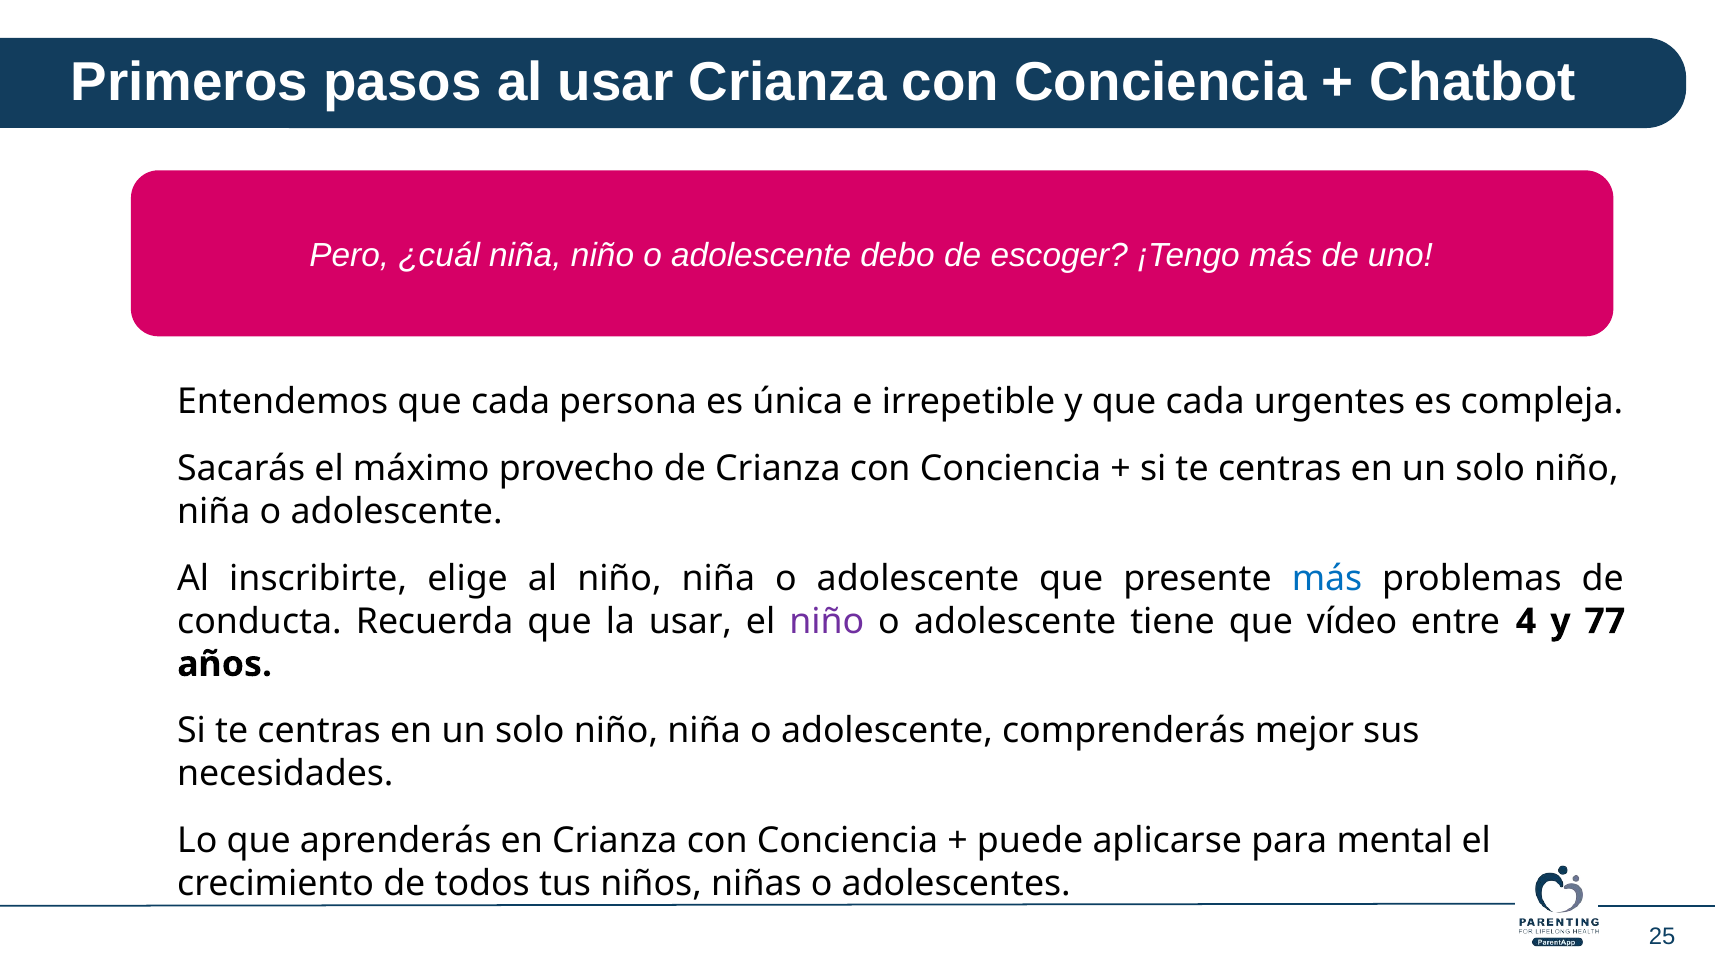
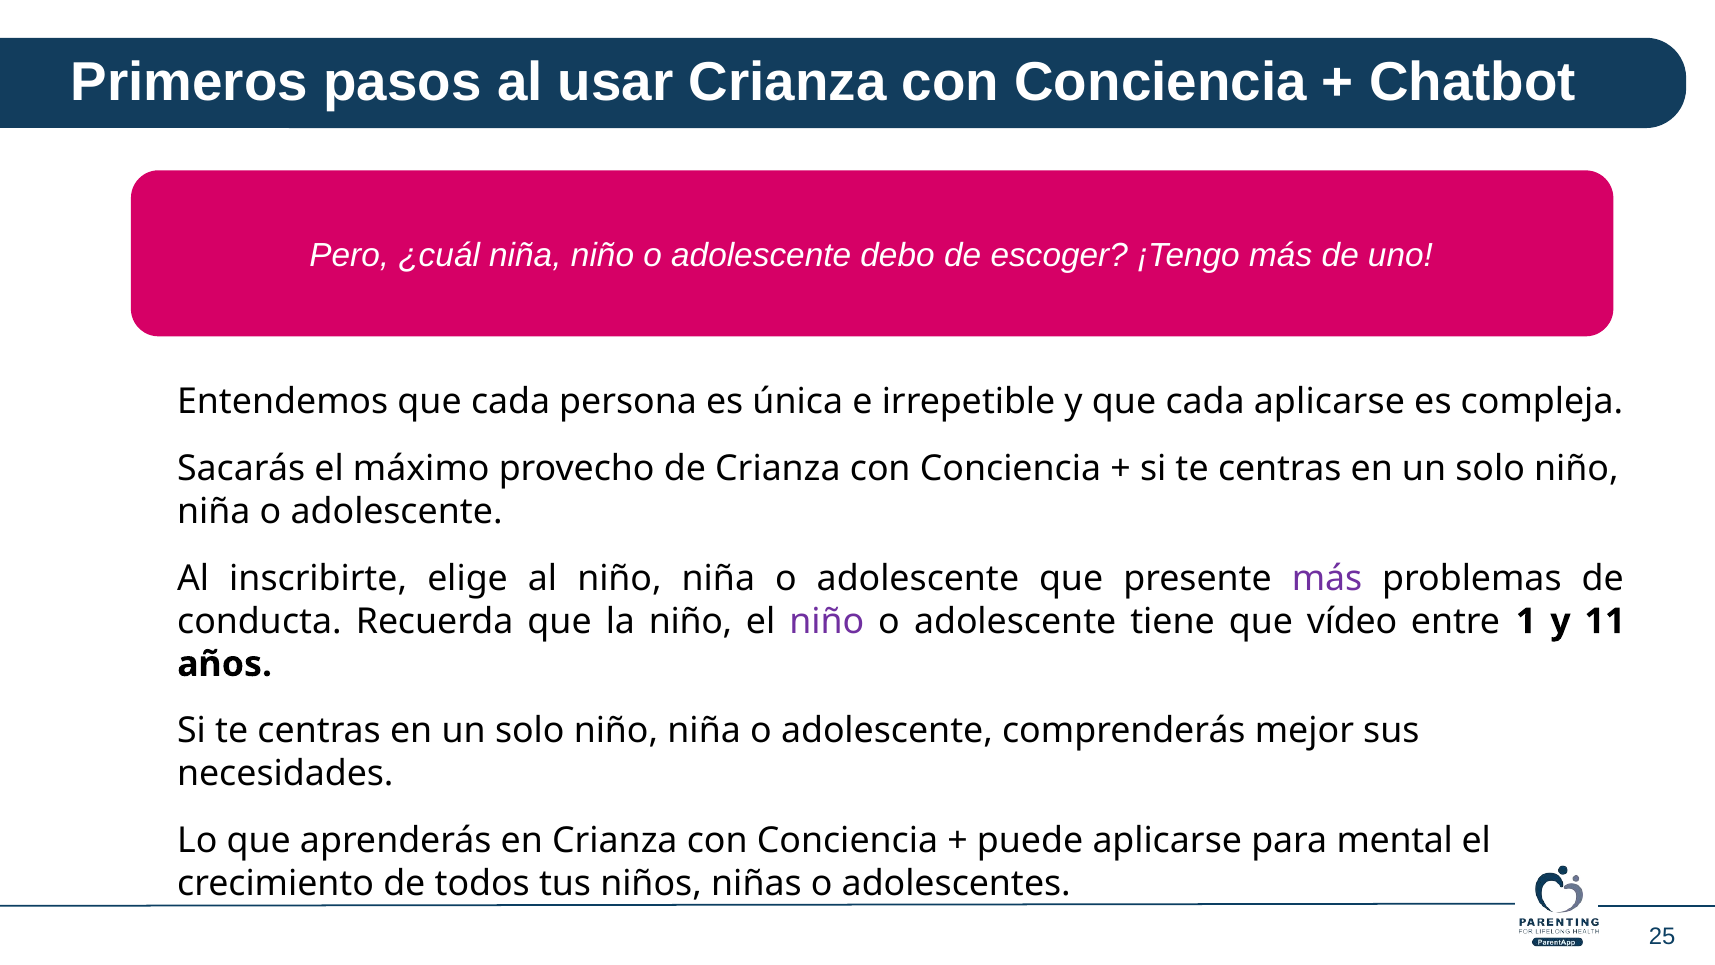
cada urgentes: urgentes -> aplicarse (1329, 402)
más colour: blue -> purple (1327, 578)
la usar: usar -> niño (691, 621)
4: 4 -> 1 (1526, 621)
77: 77 -> 11 (1605, 621)
